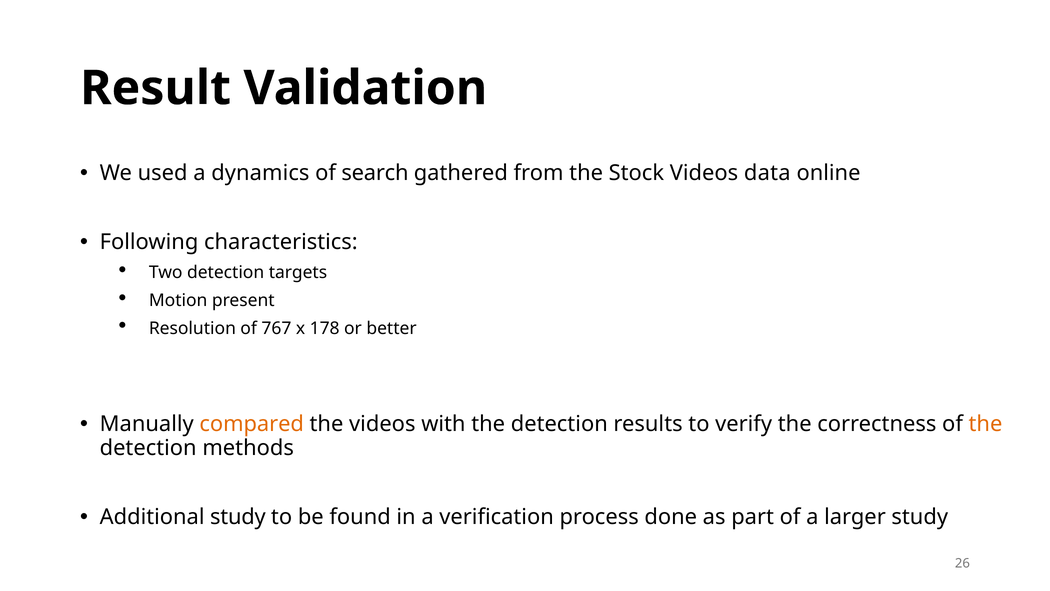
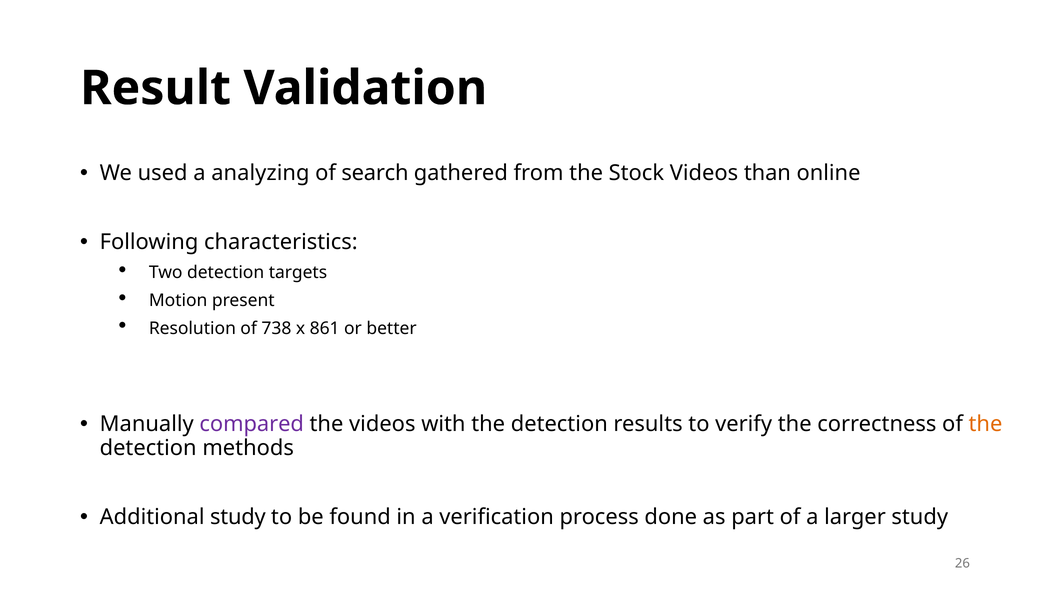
dynamics: dynamics -> analyzing (260, 173)
data: data -> than (767, 173)
767: 767 -> 738 (276, 328)
178: 178 -> 861 (325, 328)
compared colour: orange -> purple (252, 424)
